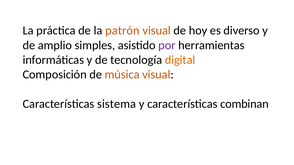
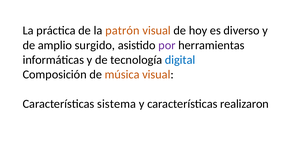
simples: simples -> surgido (95, 45)
digital colour: orange -> blue (180, 60)
combinan: combinan -> realizaron (244, 104)
